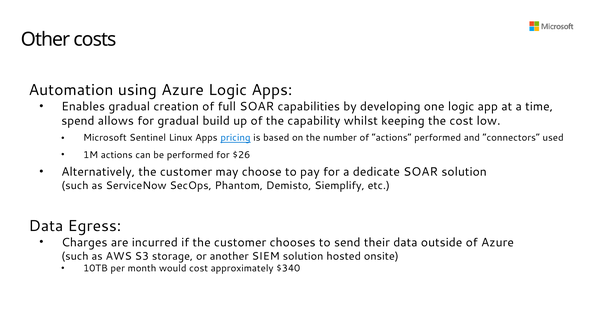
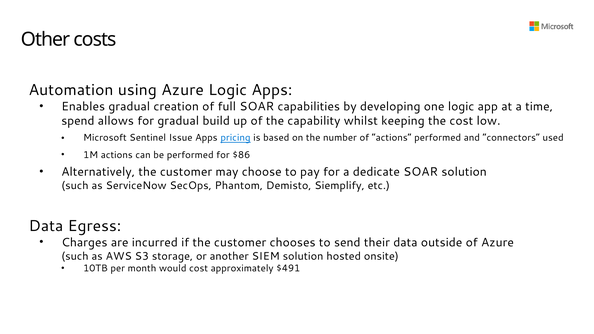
Linux: Linux -> Issue (181, 138)
$26: $26 -> $86 (241, 155)
$340: $340 -> $491 (288, 268)
